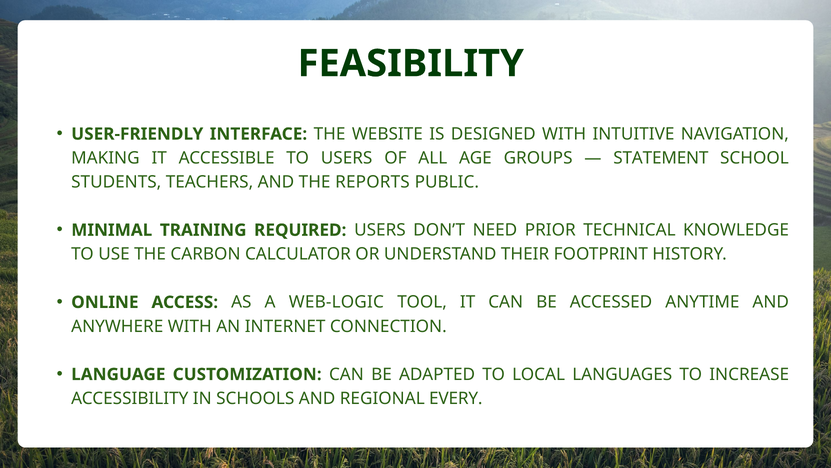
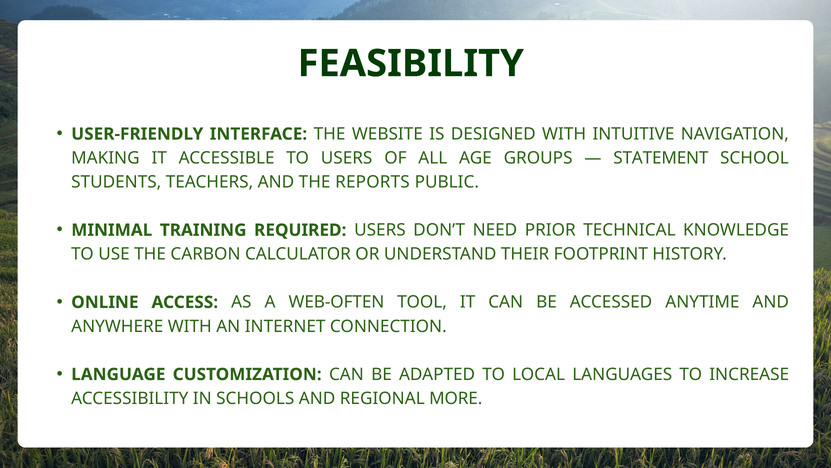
WEB-LOGIC: WEB-LOGIC -> WEB-OFTEN (336, 302)
EVERY: EVERY -> MORE (456, 398)
